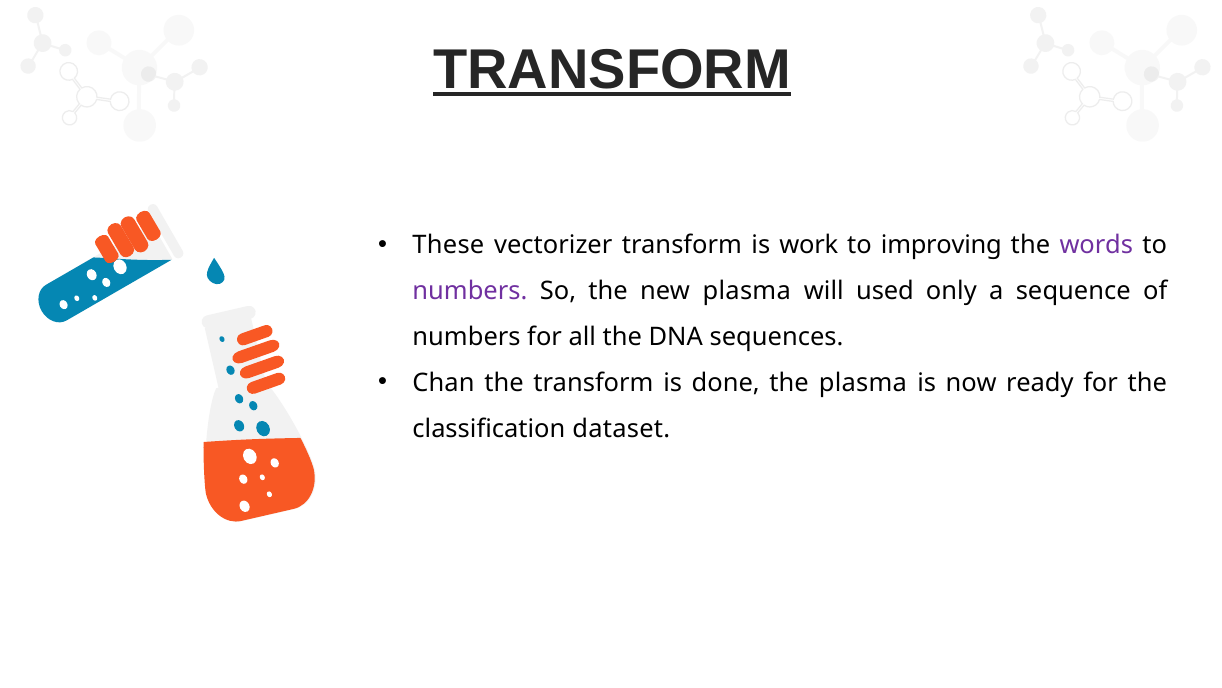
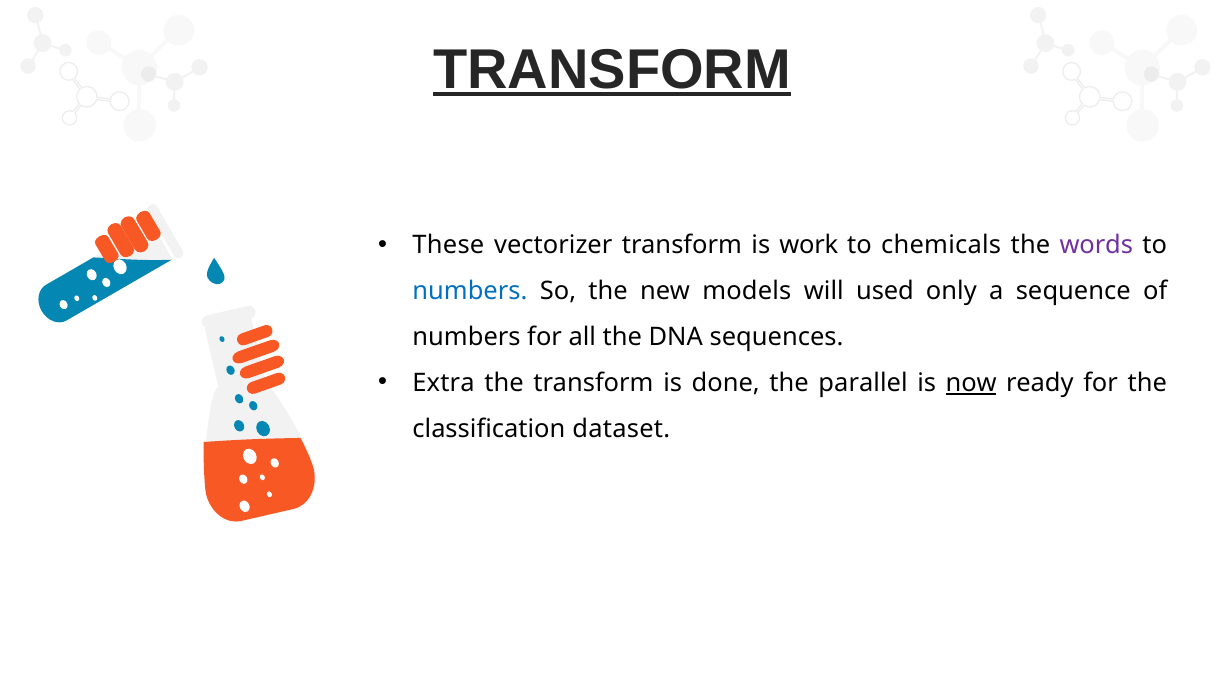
improving: improving -> chemicals (941, 245)
numbers colour: purple -> blue (470, 291)
new plasma: plasma -> models (747, 291)
Chan: Chan -> Extra (444, 383)
the plasma: plasma -> parallel (863, 383)
now underline: none -> present (971, 383)
